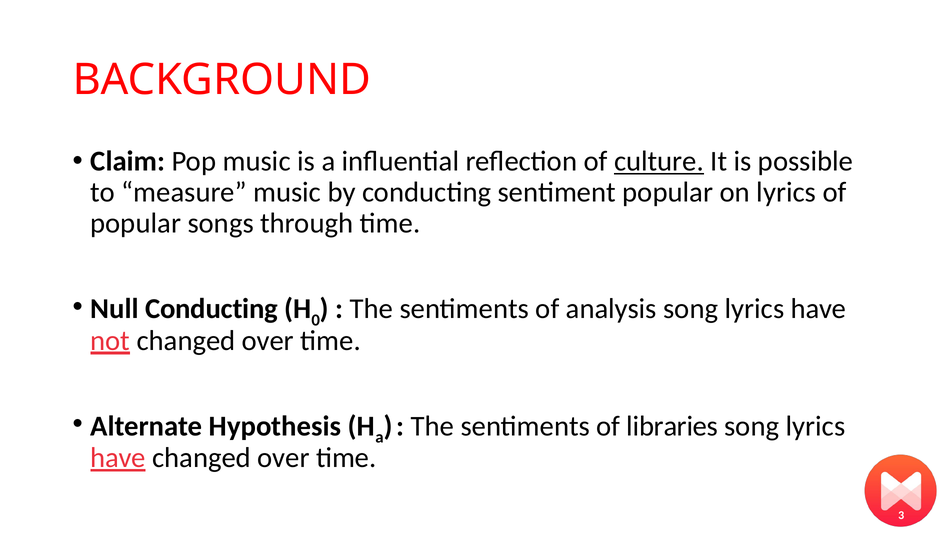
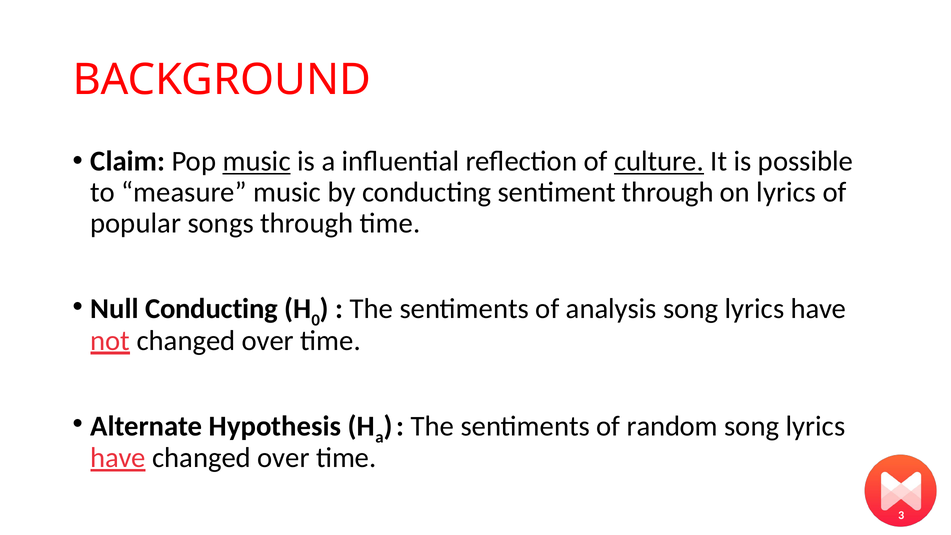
music underline: none -> present (257, 161)
sentiment popular: popular -> through (668, 192)
libraries: libraries -> random (672, 426)
